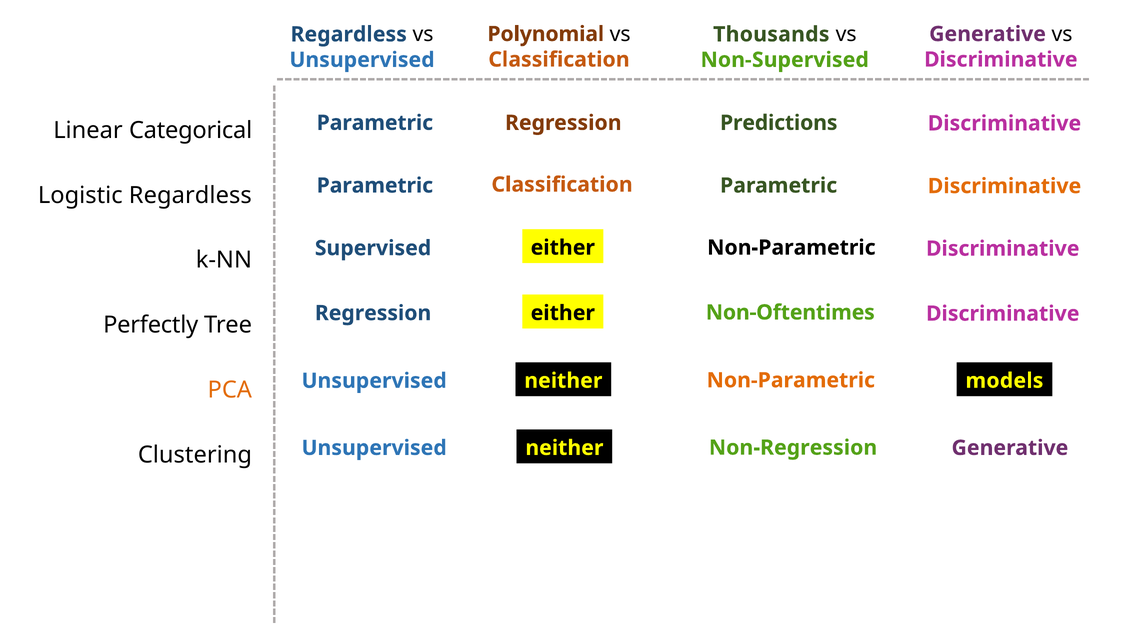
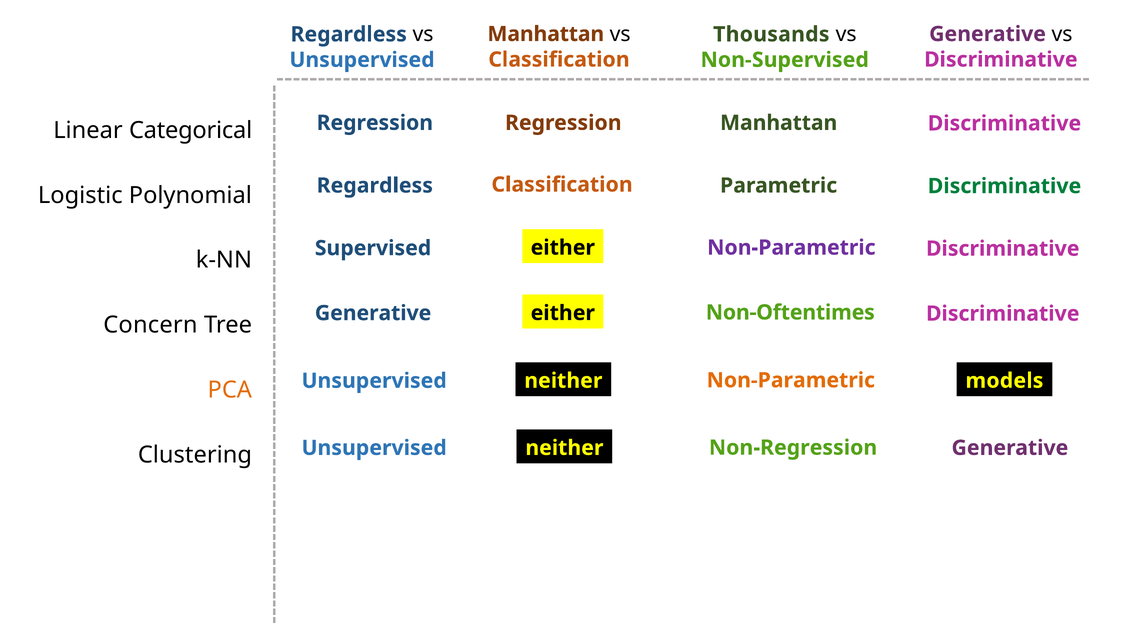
Polynomial: Polynomial -> Manhattan (546, 34)
Parametric: Parametric -> Regression (375, 123)
Regression Predictions: Predictions -> Manhattan (779, 123)
Parametric: Parametric -> Regardless (375, 186)
Discriminative colour: orange -> green (1004, 186)
Logistic Regardless: Regardless -> Polynomial (190, 195)
Non-Parametric colour: black -> purple (791, 248)
Regression: Regression -> Generative (373, 313)
Perfectly: Perfectly -> Concern (150, 325)
